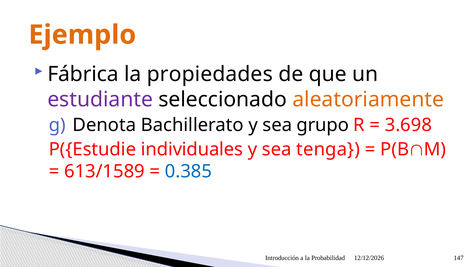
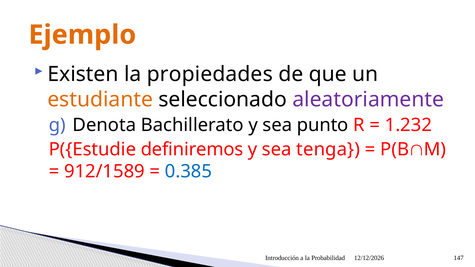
Fábrica: Fábrica -> Existen (83, 74)
estudiante colour: purple -> orange (100, 100)
aleatoriamente colour: orange -> purple (368, 100)
grupo: grupo -> punto (323, 125)
3.698: 3.698 -> 1.232 (408, 125)
individuales: individuales -> definiremos (192, 149)
613/1589: 613/1589 -> 912/1589 (105, 172)
